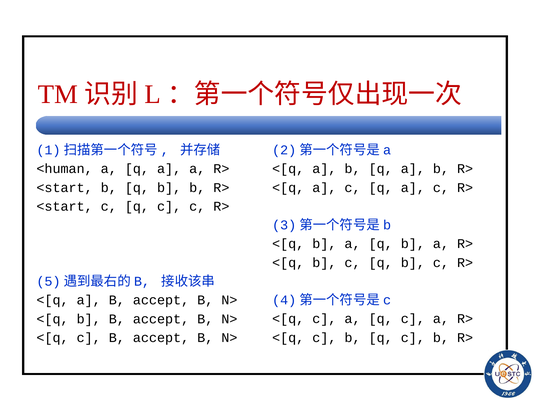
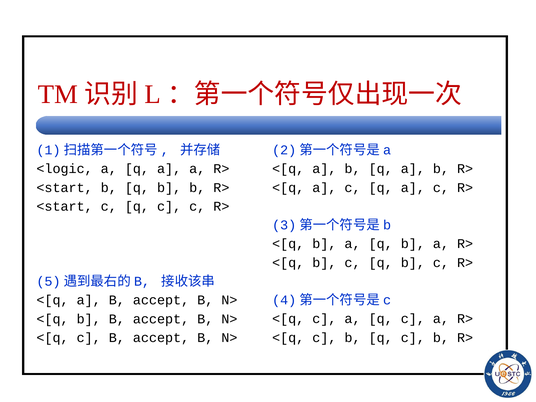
<human: <human -> <logic (65, 169)
